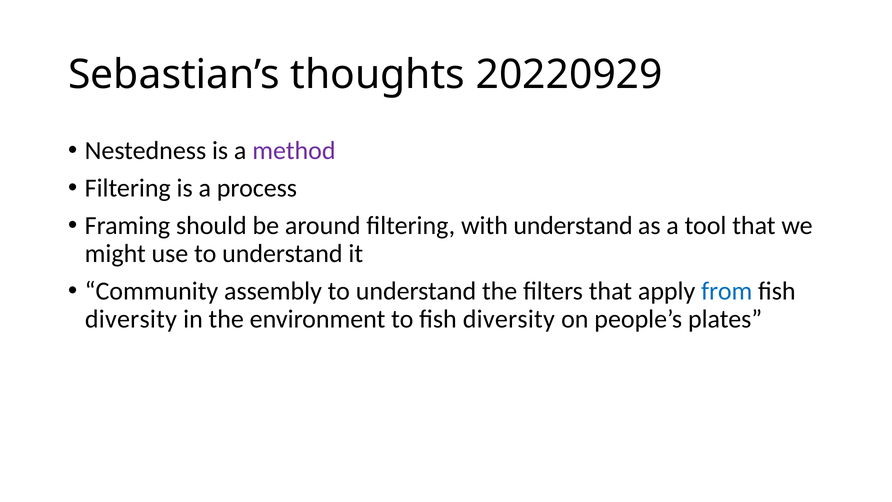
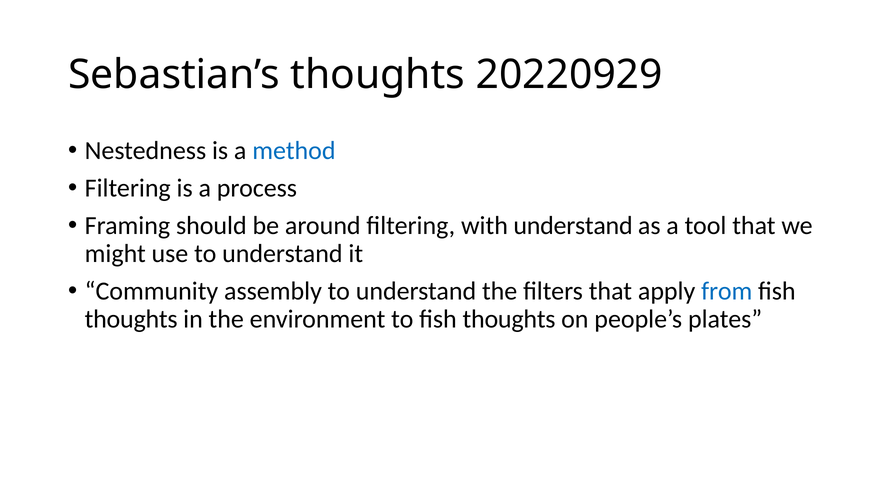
method colour: purple -> blue (294, 151)
diversity: diversity -> thoughts (131, 319)
to fish diversity: diversity -> thoughts (509, 319)
